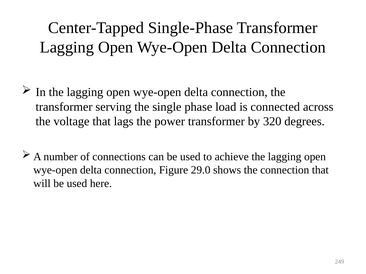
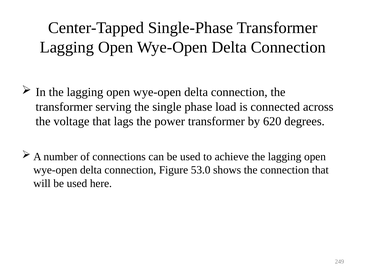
320: 320 -> 620 (272, 122)
29.0: 29.0 -> 53.0 (201, 170)
